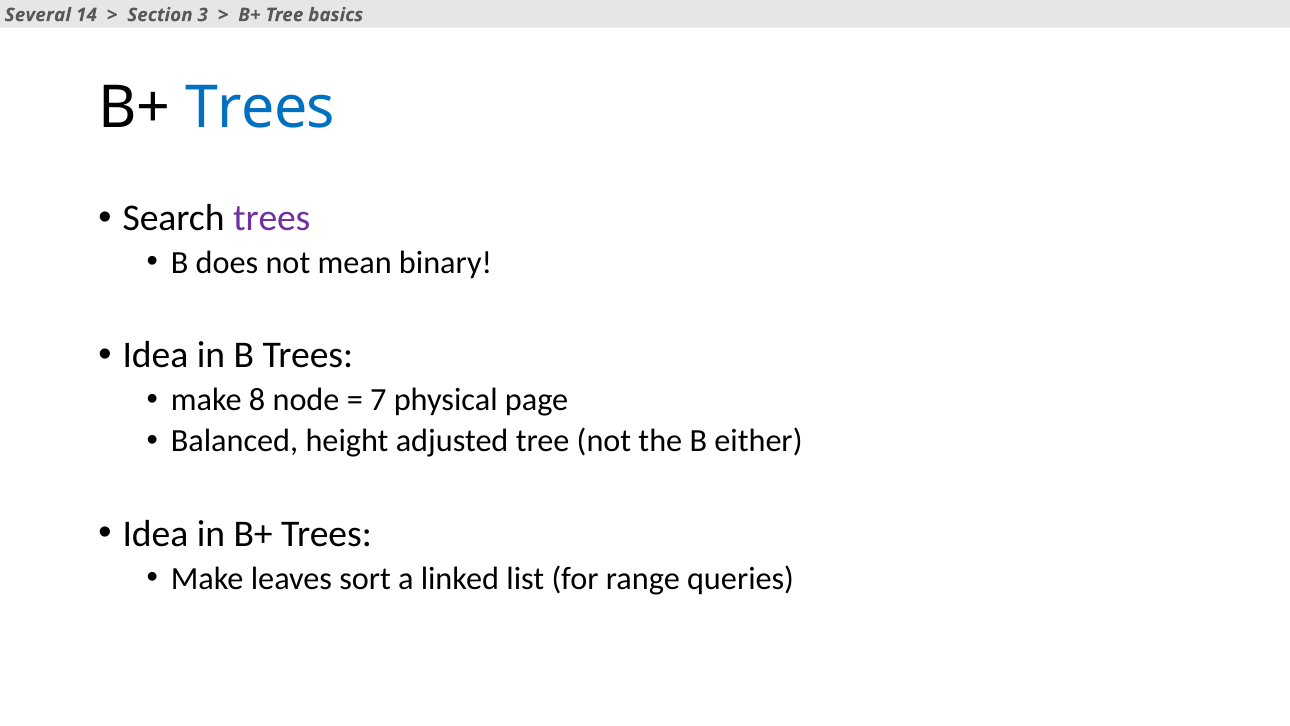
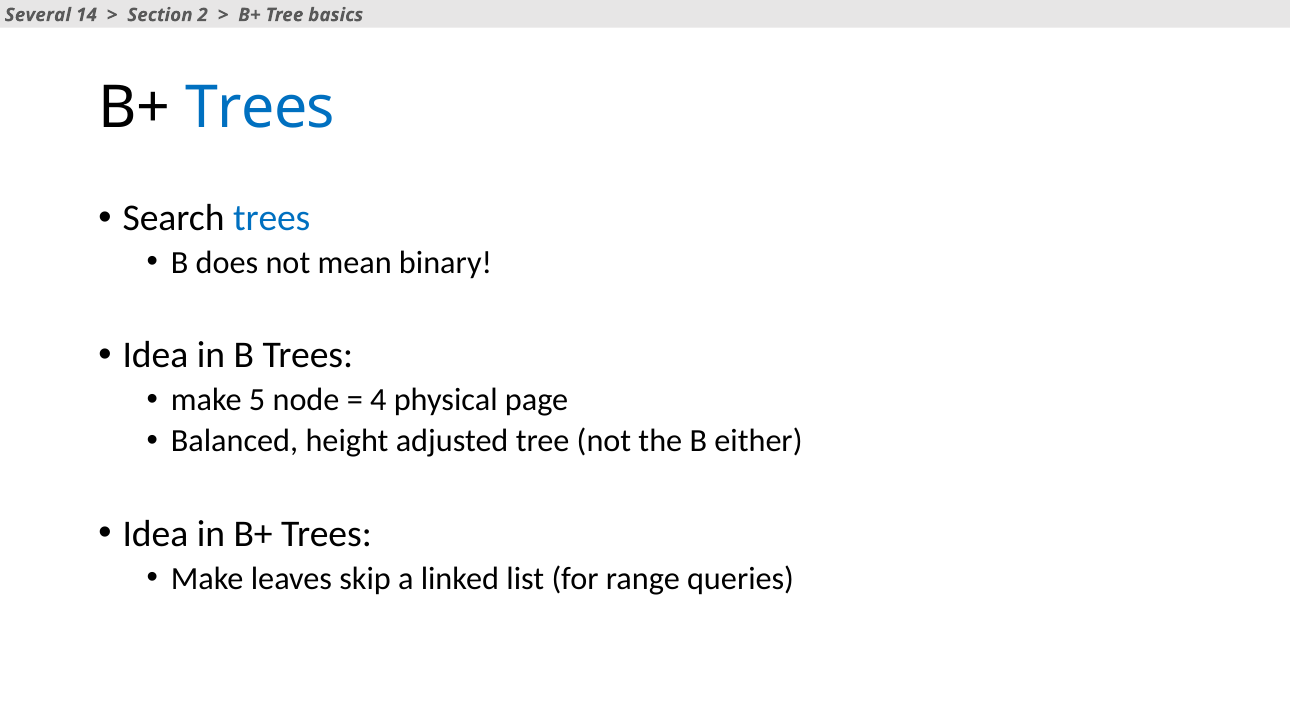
3: 3 -> 2 (203, 15)
trees colour: purple -> blue (272, 218)
8: 8 -> 5 (257, 400)
7: 7 -> 4 (378, 400)
sort: sort -> skip (365, 578)
